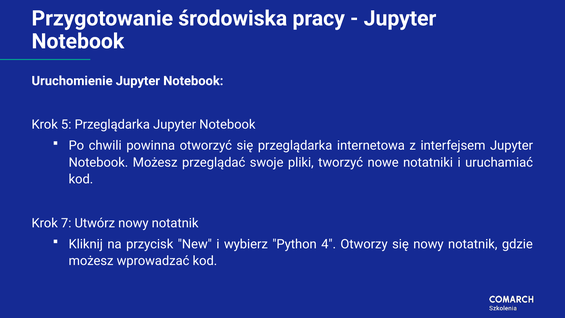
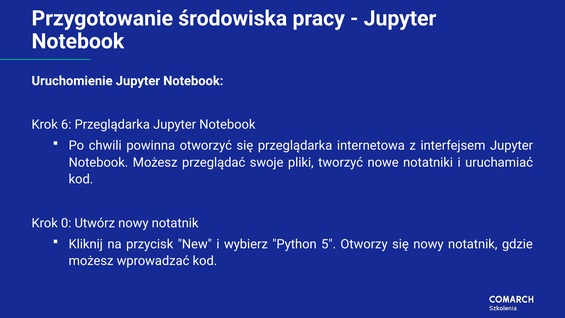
5: 5 -> 6 (66, 125)
7: 7 -> 0 (66, 223)
4: 4 -> 5 (329, 244)
